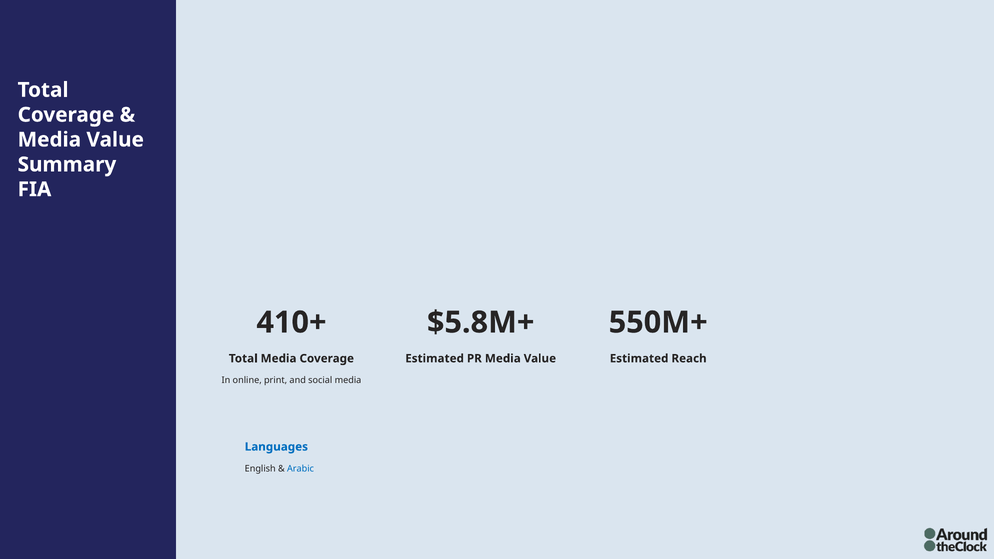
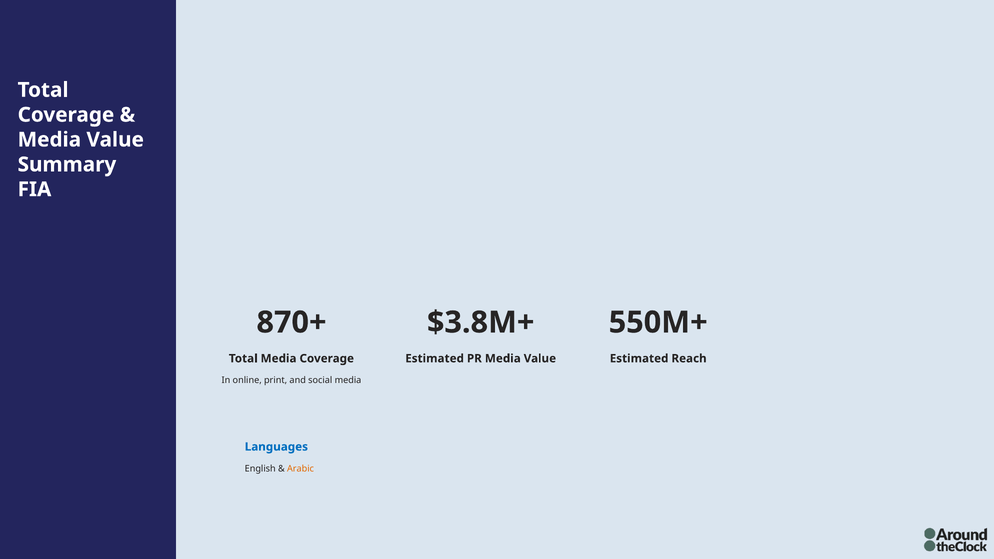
410+: 410+ -> 870+ (291, 322)
$5.8M+: $5.8M+ -> $3.8M+ (481, 322)
Arabic colour: blue -> orange (301, 469)
